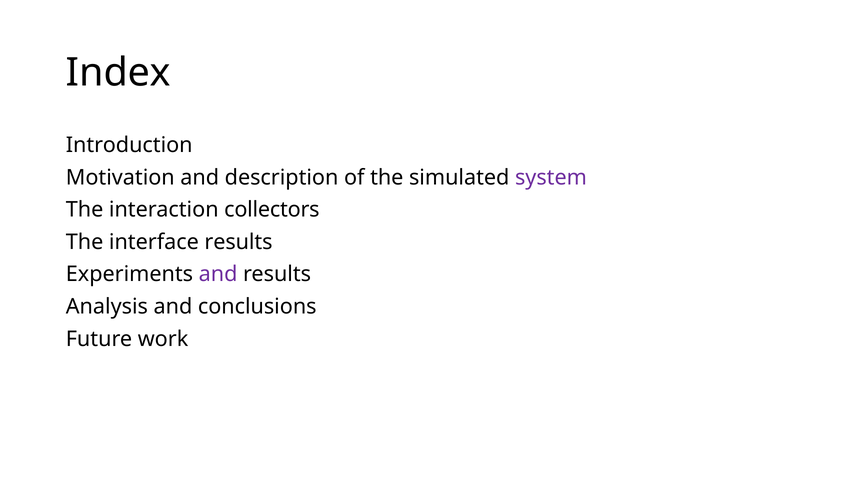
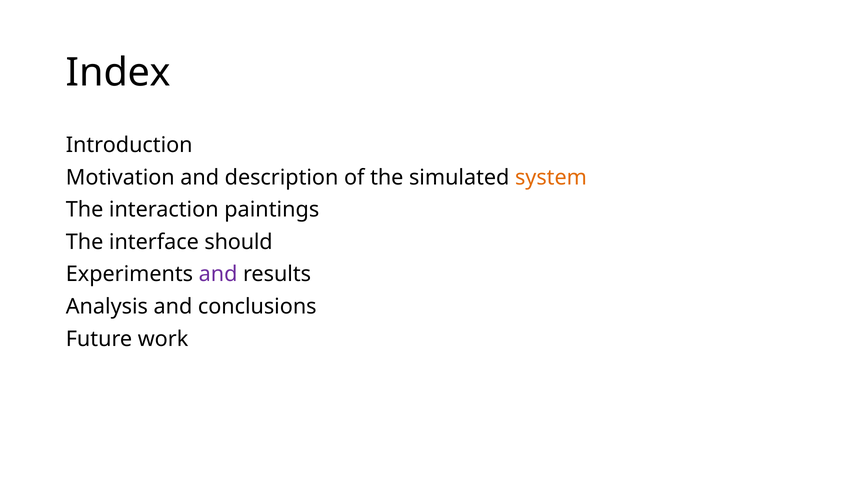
system colour: purple -> orange (551, 177)
collectors: collectors -> paintings (272, 210)
interface results: results -> should (239, 242)
